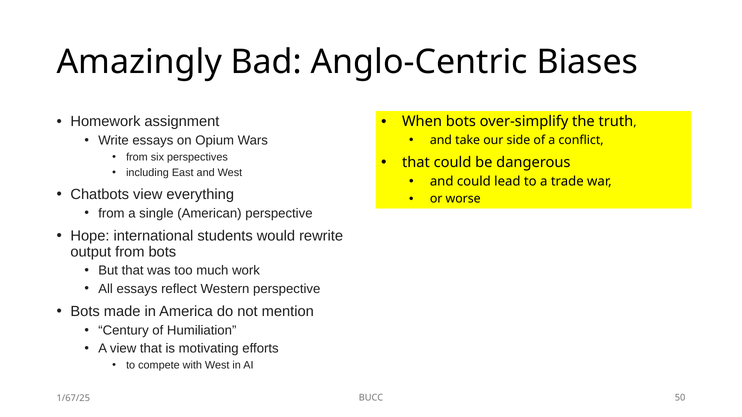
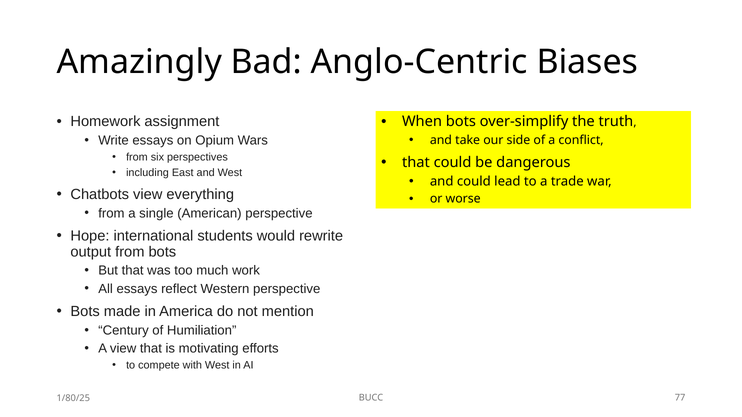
50: 50 -> 77 (680, 398)
1/67/25: 1/67/25 -> 1/80/25 (73, 399)
